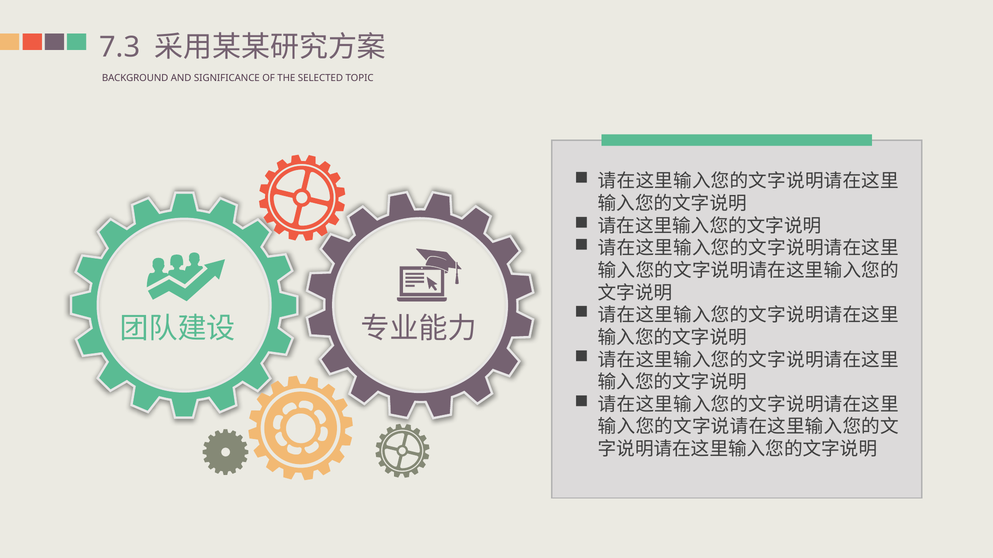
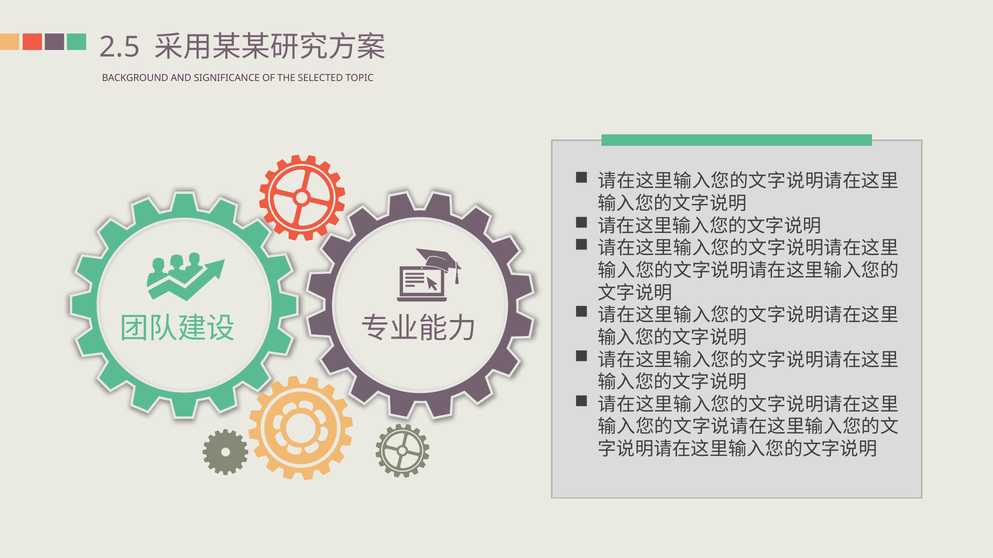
7.3: 7.3 -> 2.5 (120, 47)
